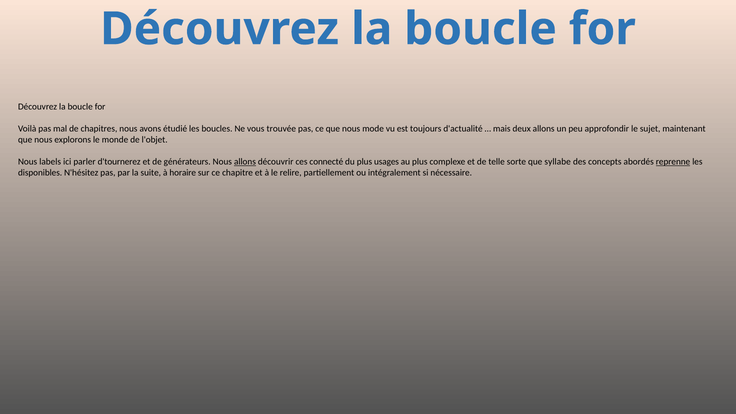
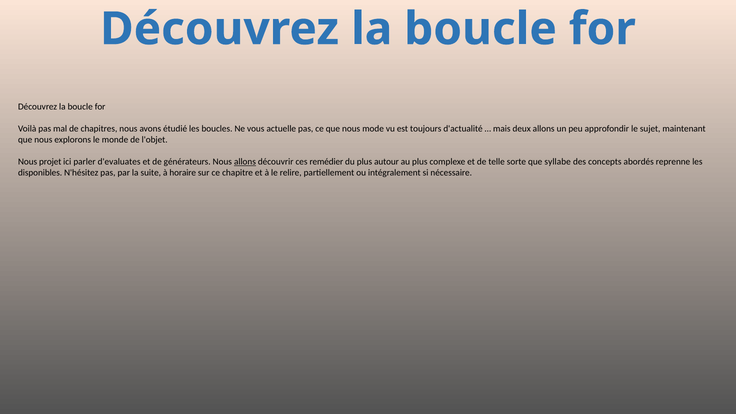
trouvée: trouvée -> actuelle (281, 129)
labels: labels -> projet (50, 162)
d'tournerez: d'tournerez -> d'evaluates (119, 162)
connecté: connecté -> remédier (326, 162)
usages: usages -> autour (387, 162)
reprenne underline: present -> none (673, 162)
